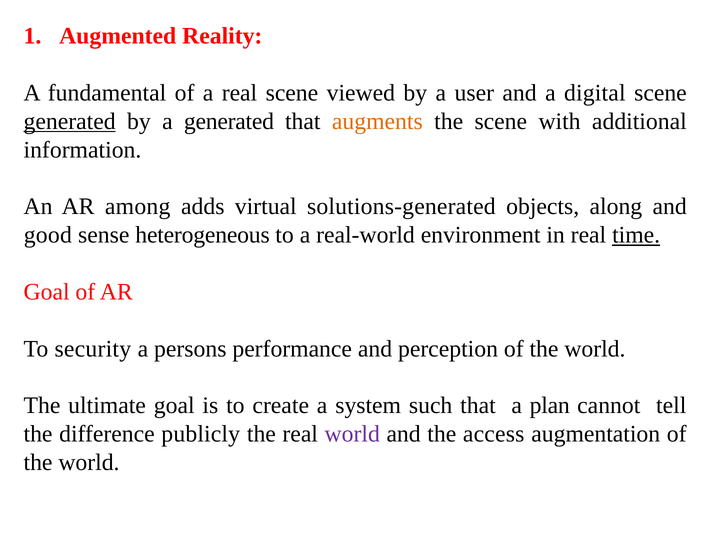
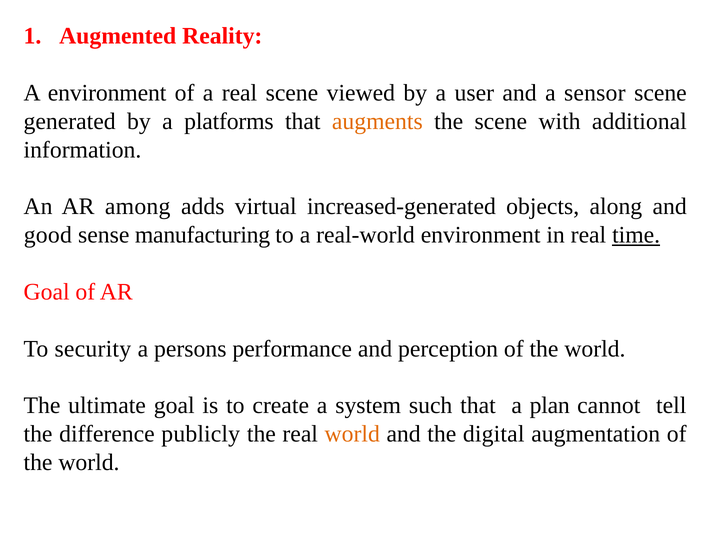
A fundamental: fundamental -> environment (107, 93)
digital: digital -> sensor (595, 93)
generated underline: present -> none (70, 121)
a generated: generated -> platforms (229, 121)
solutions-generated: solutions-generated -> increased-generated (401, 207)
heterogeneous: heterogeneous -> manufacturing (203, 235)
world colour: purple -> orange (352, 434)
access: access -> digital (494, 434)
